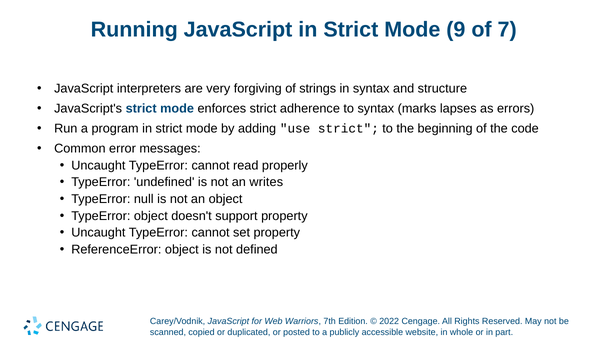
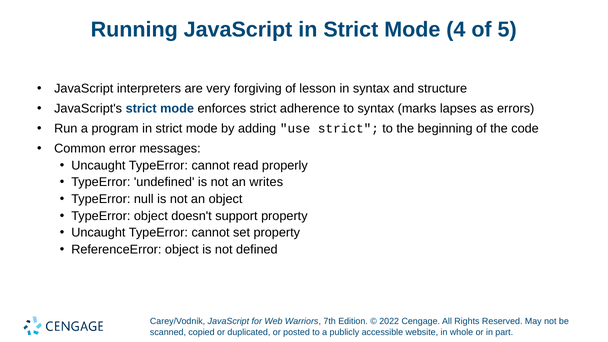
9: 9 -> 4 (456, 30)
7: 7 -> 5 (507, 30)
strings: strings -> lesson (318, 88)
